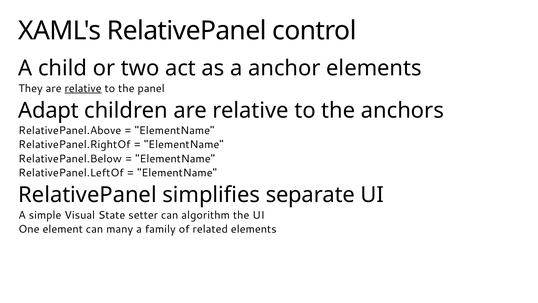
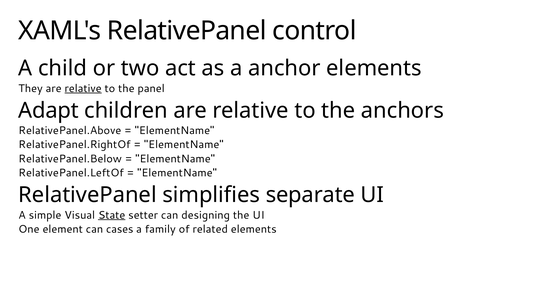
State underline: none -> present (112, 215)
algorithm: algorithm -> designing (206, 215)
many: many -> cases (120, 229)
